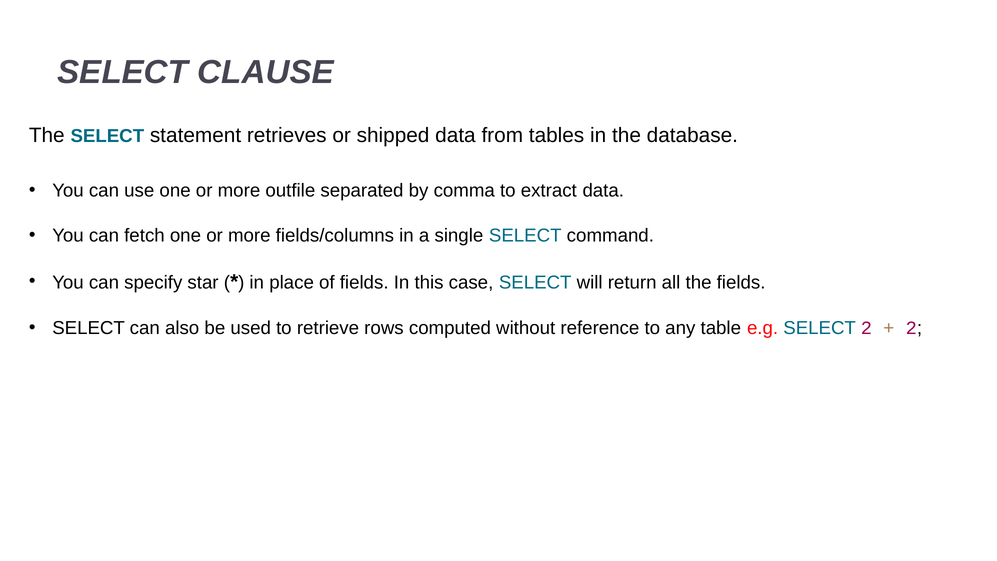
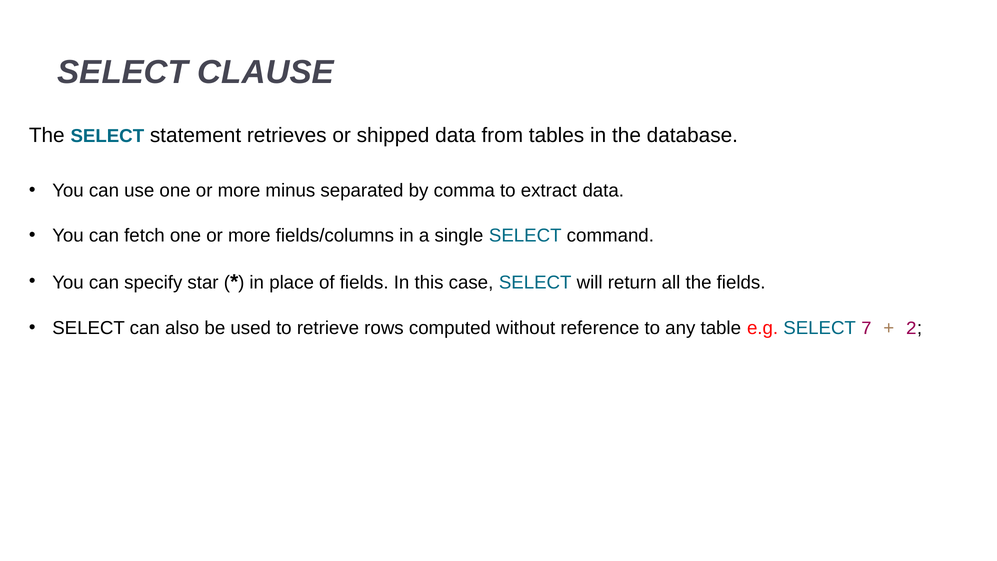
outfile: outfile -> minus (290, 191)
SELECT 2: 2 -> 7 (866, 328)
